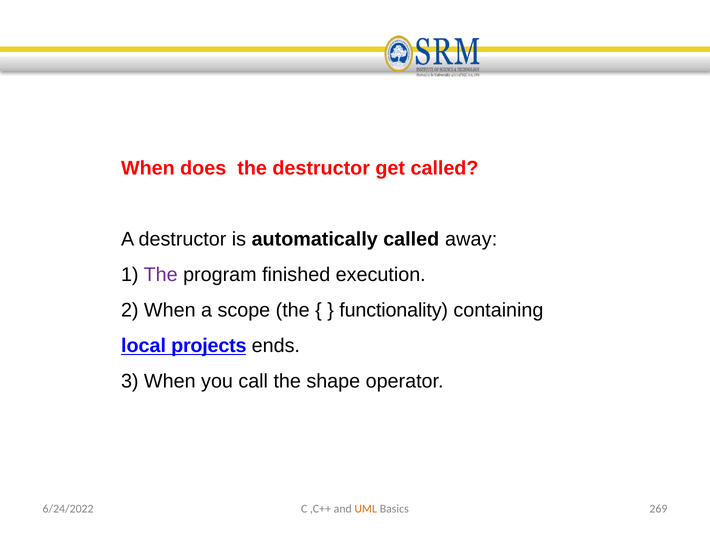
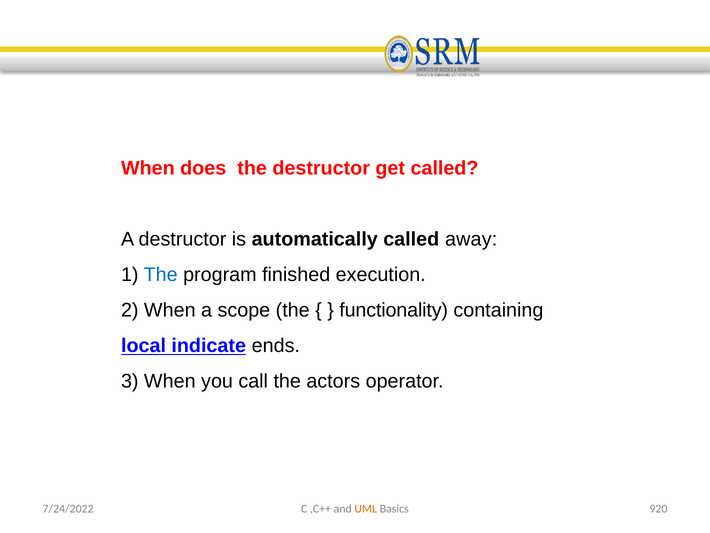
The colour: purple -> blue (161, 275)
projects: projects -> indicate (209, 346)
shape: shape -> actors (333, 381)
6/24/2022: 6/24/2022 -> 7/24/2022 (68, 509)
269: 269 -> 920 (658, 508)
